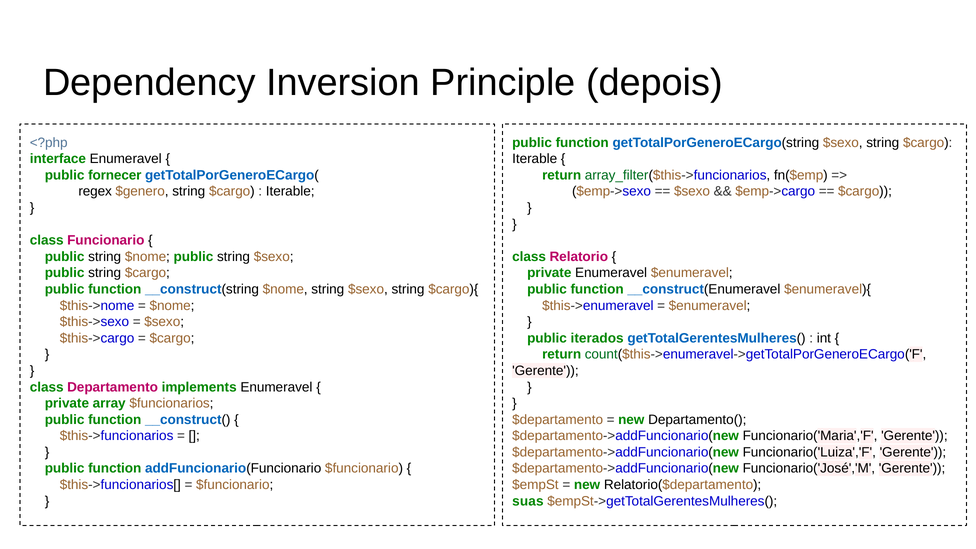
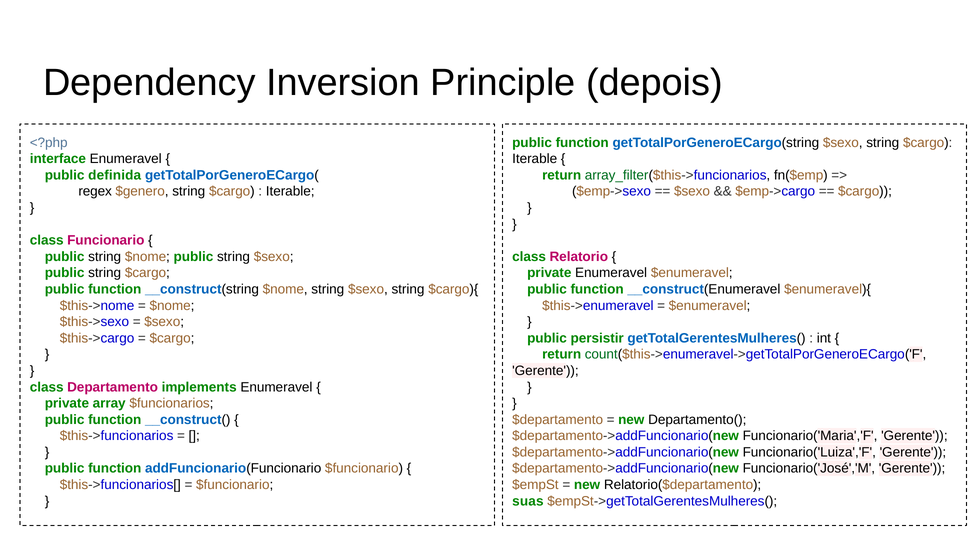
fornecer: fornecer -> definida (115, 175)
iterados: iterados -> persistir (597, 338)
